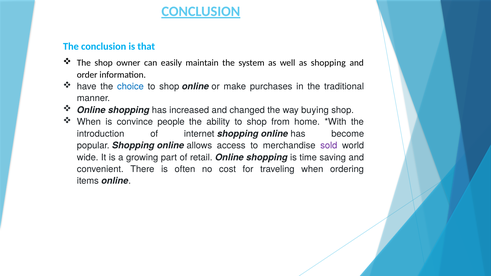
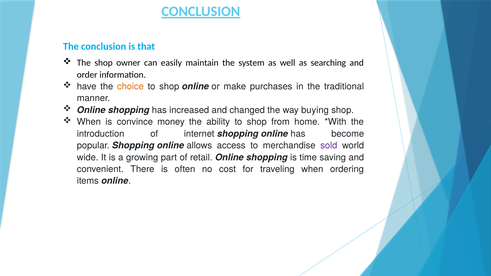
as shopping: shopping -> searching (328, 63)
choice colour: blue -> orange (130, 87)
people: people -> money (171, 122)
